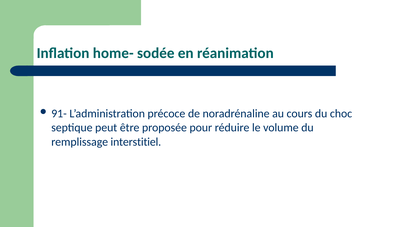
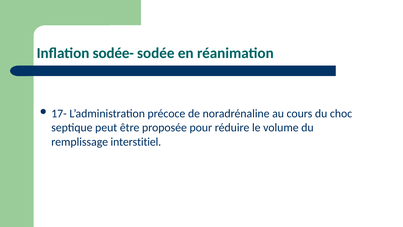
home-: home- -> sodée- (113, 53)
91-: 91- -> 17- (59, 113)
